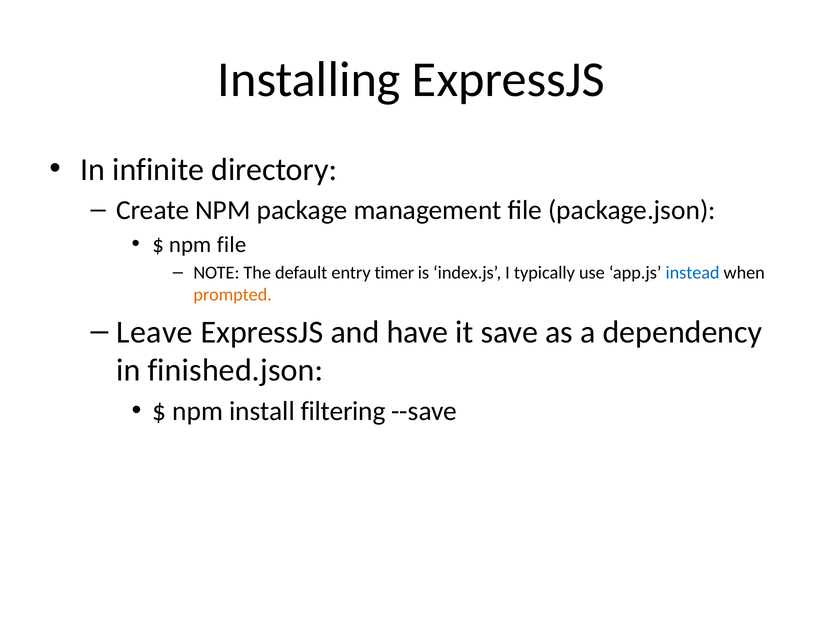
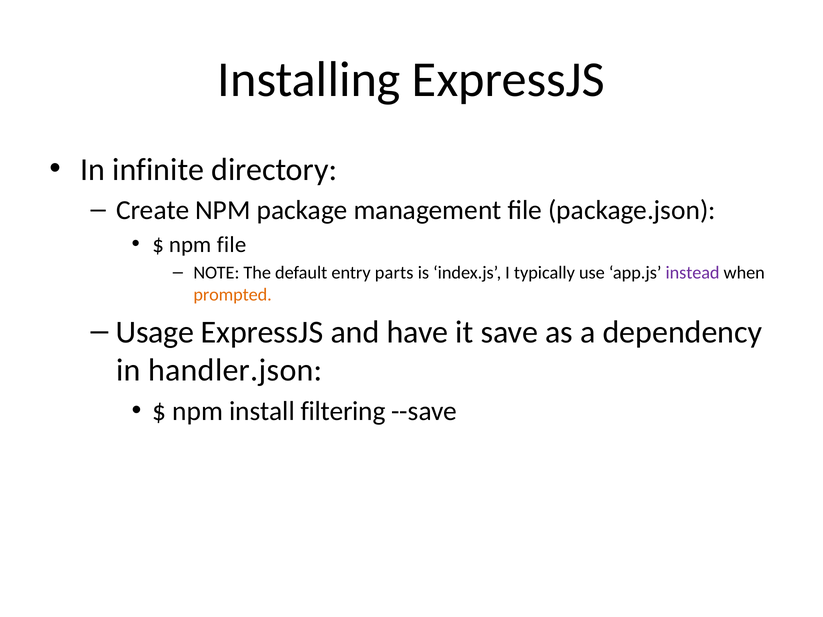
timer: timer -> parts (394, 273)
instead colour: blue -> purple (693, 273)
Leave: Leave -> Usage (155, 332)
finished.json: finished.json -> handler.json (235, 371)
